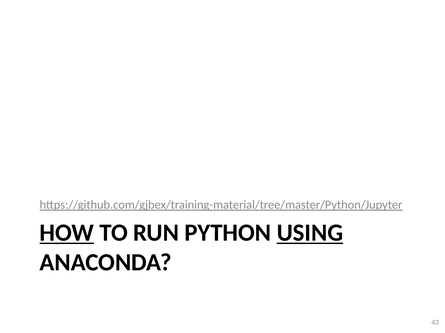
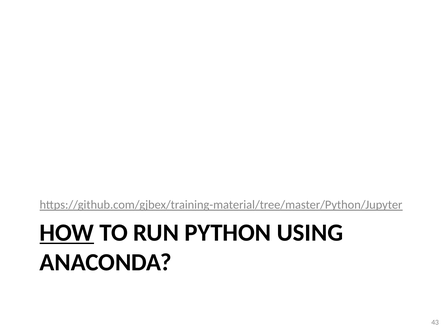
USING underline: present -> none (310, 233)
